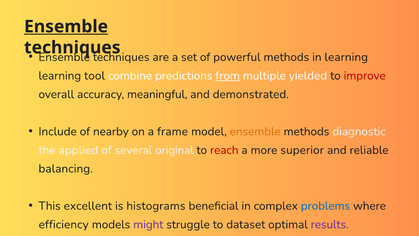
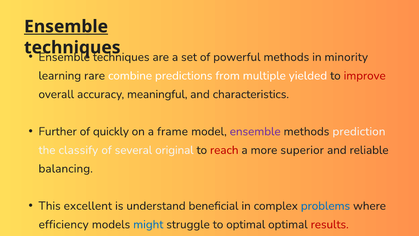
in learning: learning -> minority (346, 57)
tool: tool -> rare (95, 76)
from underline: present -> none (228, 76)
demonstrated: demonstrated -> characteristics (251, 94)
Include: Include -> Further (58, 131)
nearby: nearby -> quickly (111, 131)
ensemble colour: orange -> purple (255, 131)
diagnostic: diagnostic -> prediction (359, 131)
applied: applied -> classify (78, 150)
histograms: histograms -> understand (156, 206)
might colour: purple -> blue (148, 224)
to dataset: dataset -> optimal (246, 224)
results colour: purple -> red (330, 224)
